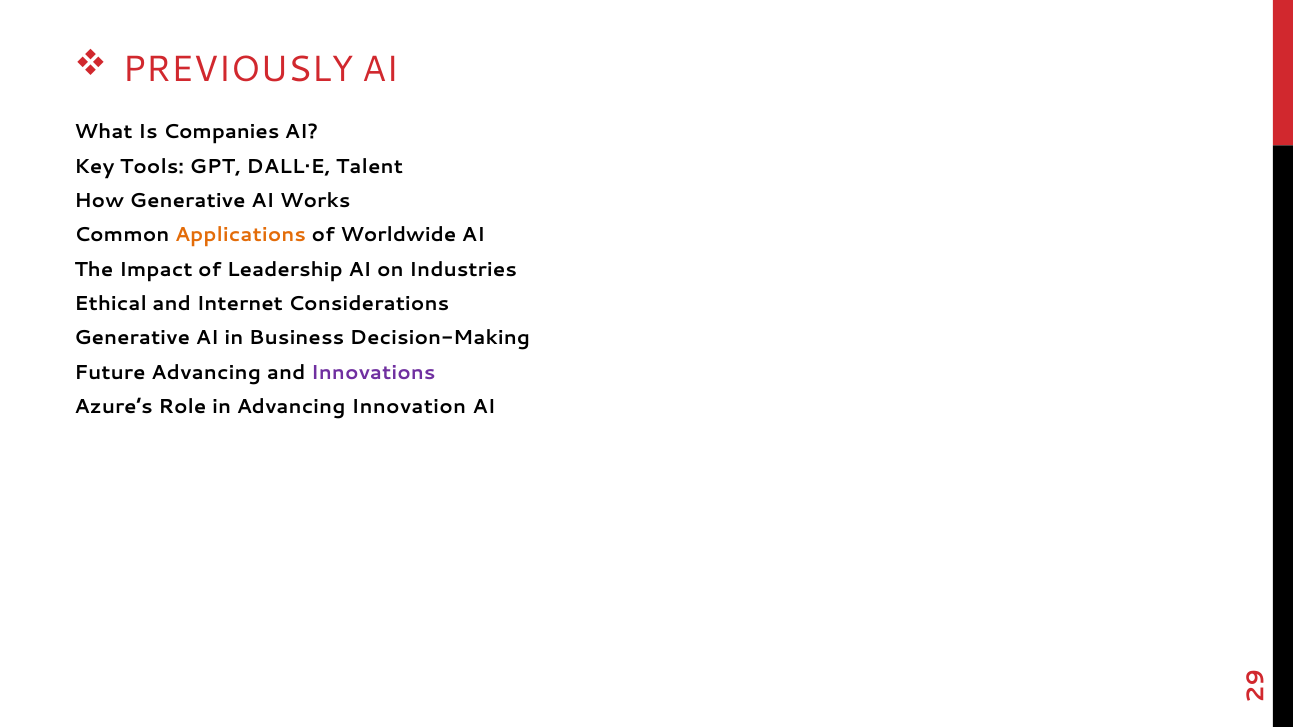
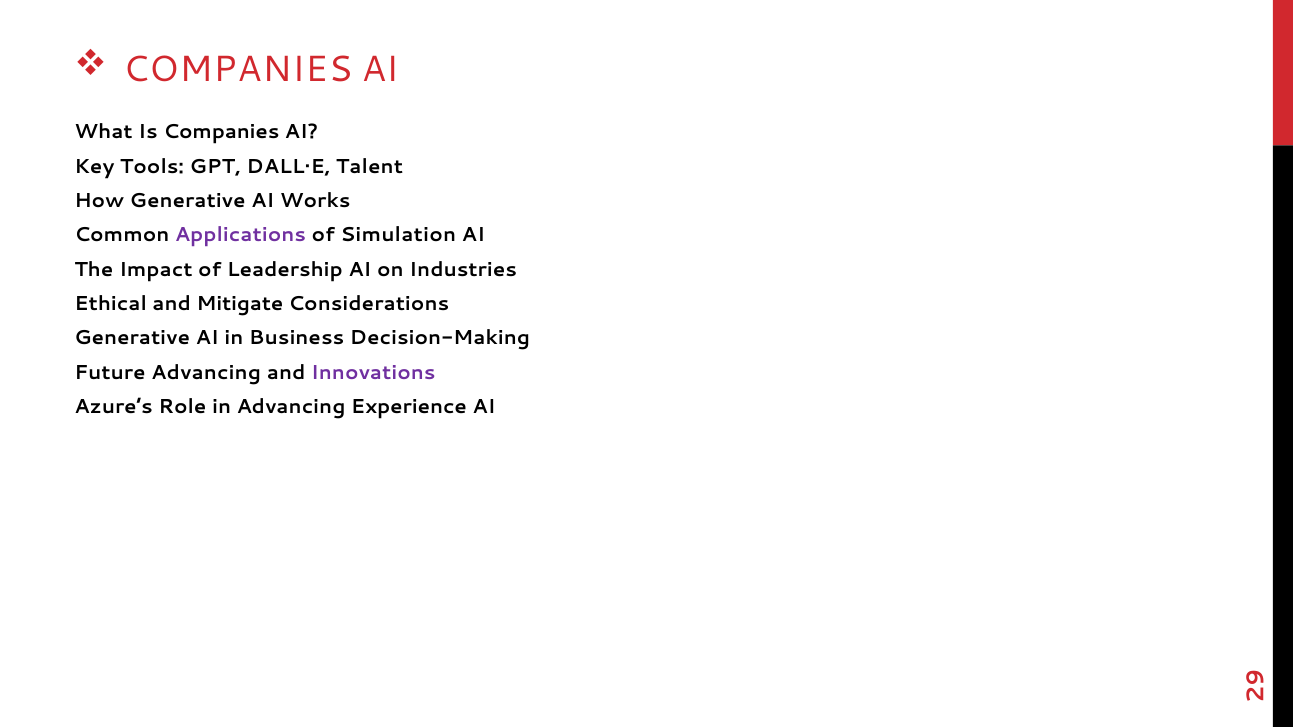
PREVIOUSLY: PREVIOUSLY -> COMPANIES (238, 69)
Applications colour: orange -> purple (240, 235)
Worldwide: Worldwide -> Simulation (398, 235)
Internet: Internet -> Mitigate (240, 304)
Innovation: Innovation -> Experience (409, 407)
